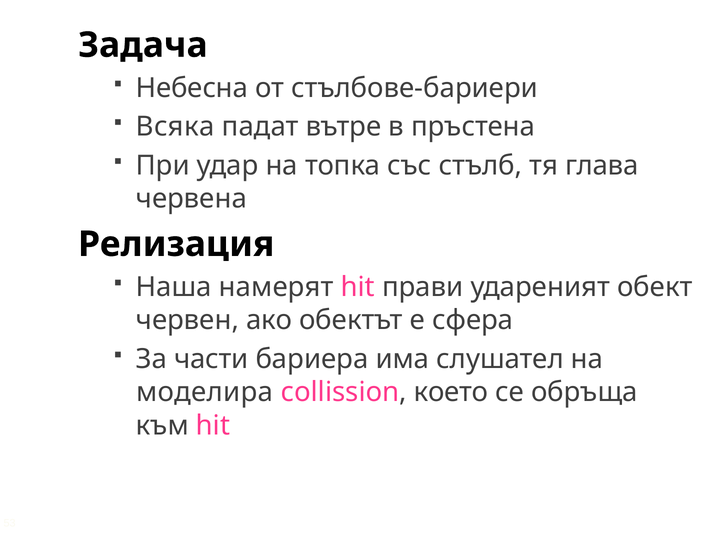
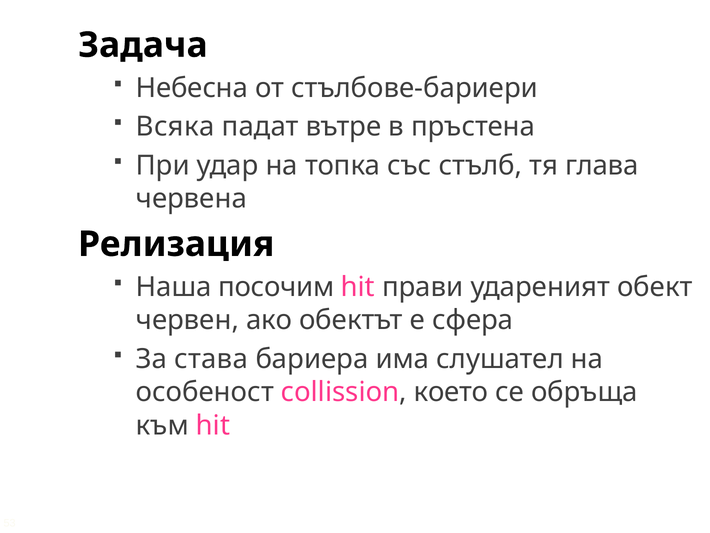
намерят: намерят -> посочим (276, 287)
части: части -> става (211, 359)
моделира: моделира -> особеност (205, 392)
